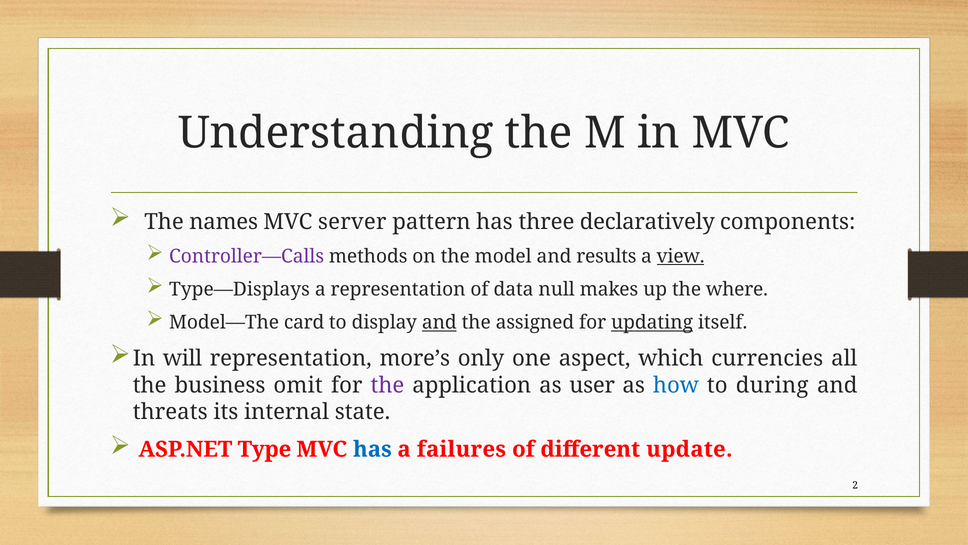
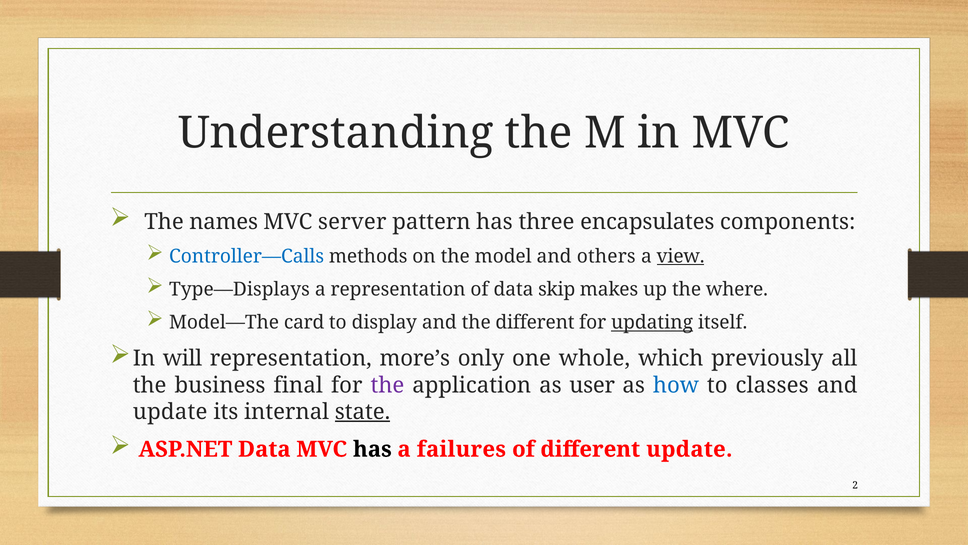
declaratively: declaratively -> encapsulates (647, 222)
Controller—Calls colour: purple -> blue (247, 256)
results: results -> others (606, 256)
null: null -> skip (557, 289)
and underline: present -> none (439, 322)
the assigned: assigned -> different (535, 322)
aspect: aspect -> whole (594, 358)
currencies: currencies -> previously (767, 358)
omit: omit -> final (298, 385)
during: during -> classes (772, 385)
threats: threats -> update (170, 411)
state underline: none -> present (362, 411)
ASP.NET Type: Type -> Data (264, 449)
has colour: blue -> black (372, 449)
